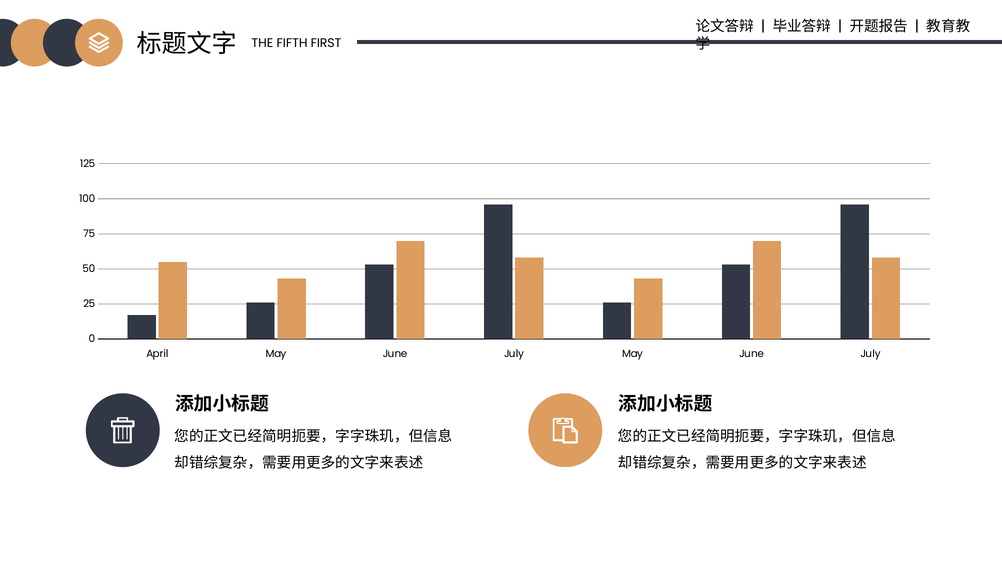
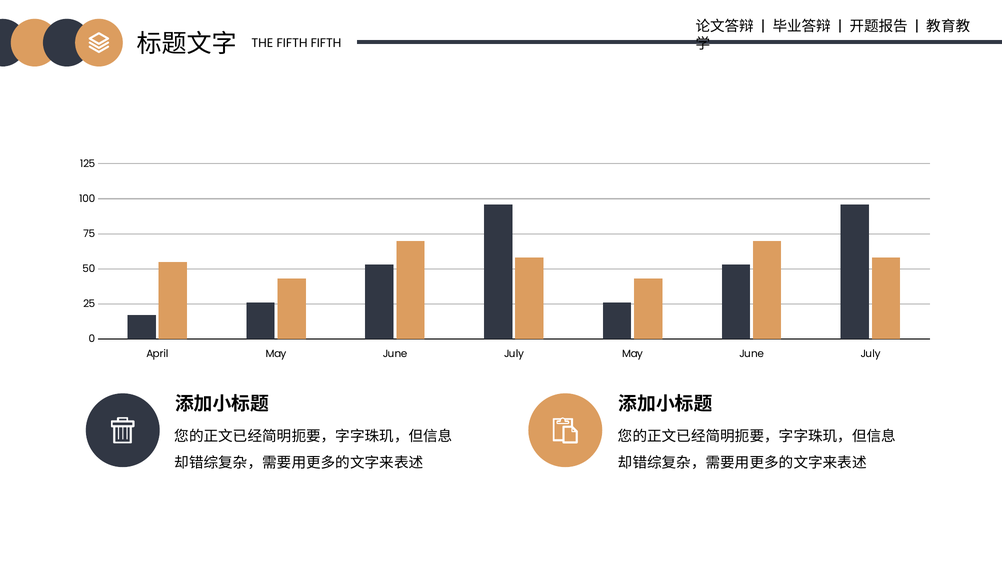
FIFTH FIRST: FIRST -> FIFTH (326, 43)
